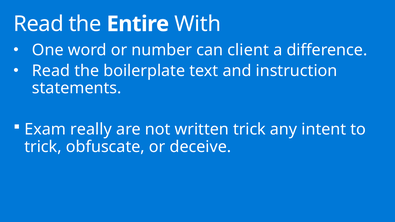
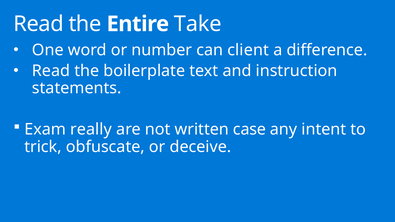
With: With -> Take (198, 24)
written trick: trick -> case (250, 129)
